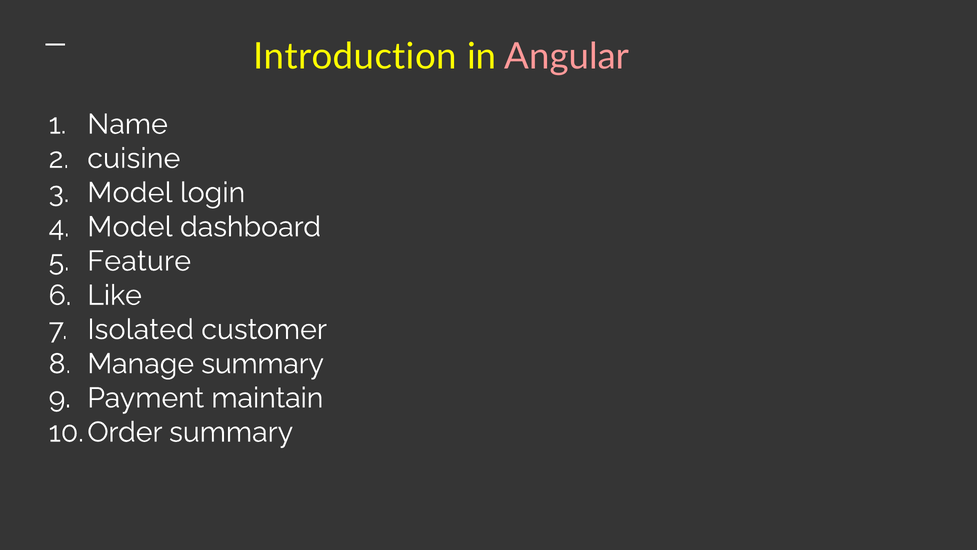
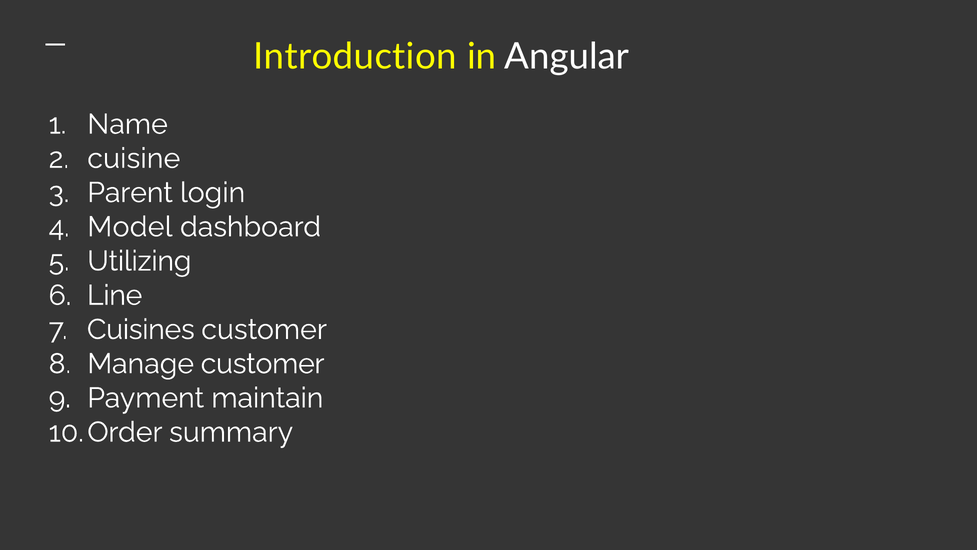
Angular colour: pink -> white (567, 56)
Model: Model -> Parent (130, 193)
Feature: Feature -> Utilizing (139, 261)
Like: Like -> Line (115, 295)
Isolated: Isolated -> Cuisines (141, 329)
Manage summary: summary -> customer (263, 364)
